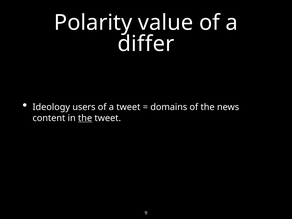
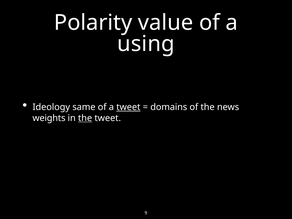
differ: differ -> using (146, 44)
users: users -> same (84, 107)
tweet underline: none -> present (128, 107)
content: content -> weights (49, 118)
